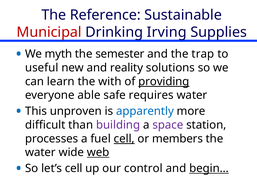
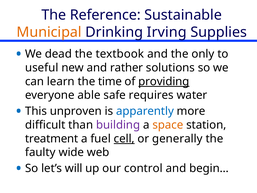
Municipal colour: red -> orange (49, 32)
myth: myth -> dead (58, 54)
semester: semester -> textbook (120, 54)
trap: trap -> only (203, 54)
reality: reality -> rather (127, 68)
with: with -> time (110, 81)
space colour: purple -> orange (168, 125)
processes: processes -> treatment (52, 138)
members: members -> generally (177, 138)
water: water -> faulty (40, 152)
web underline: present -> none (98, 152)
let’s cell: cell -> will (74, 168)
begin… underline: present -> none (209, 168)
